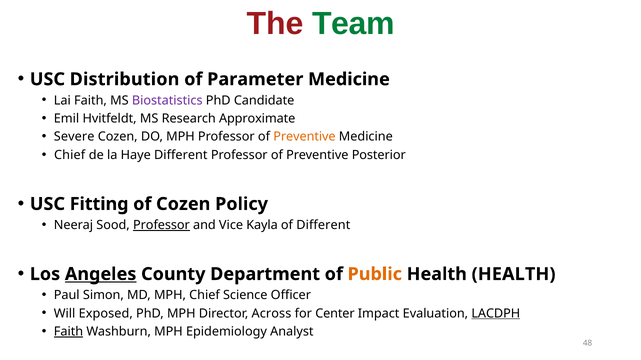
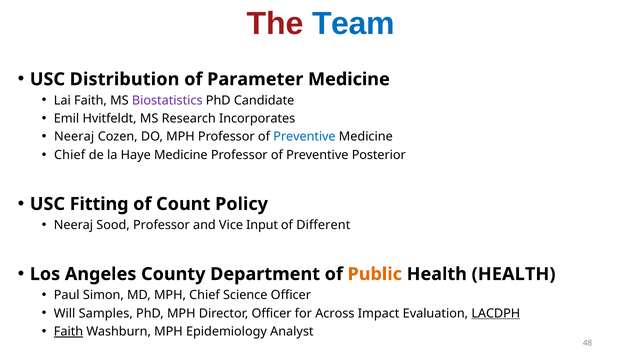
Team colour: green -> blue (353, 24)
Approximate: Approximate -> Incorporates (257, 119)
Severe: Severe -> Neeraj (74, 137)
Preventive colour: orange -> blue (304, 137)
Haye Different: Different -> Medicine (181, 155)
of Cozen: Cozen -> Count (183, 204)
Professor underline: present -> none (161, 225)
Kayla: Kayla -> Input (262, 225)
Angeles underline: present -> none (101, 275)
Exposed: Exposed -> Samples (106, 314)
Director Across: Across -> Officer (272, 314)
Center: Center -> Across (335, 314)
